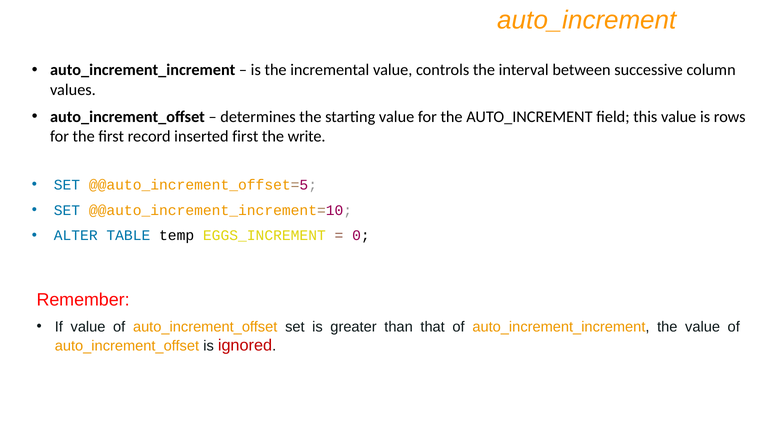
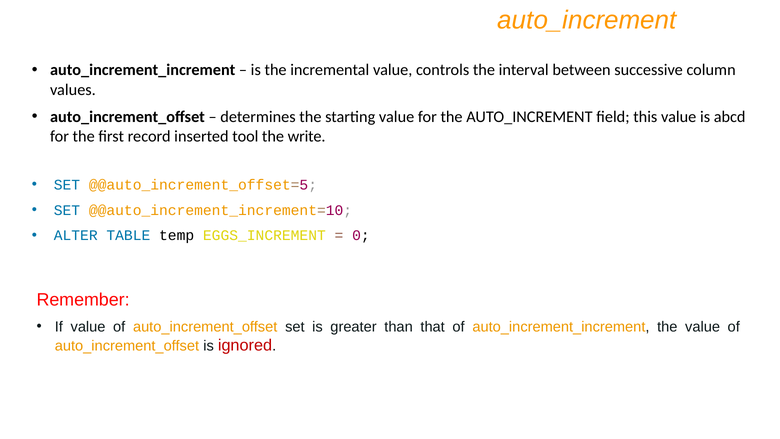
rows: rows -> abcd (730, 117)
inserted first: first -> tool (245, 136)
